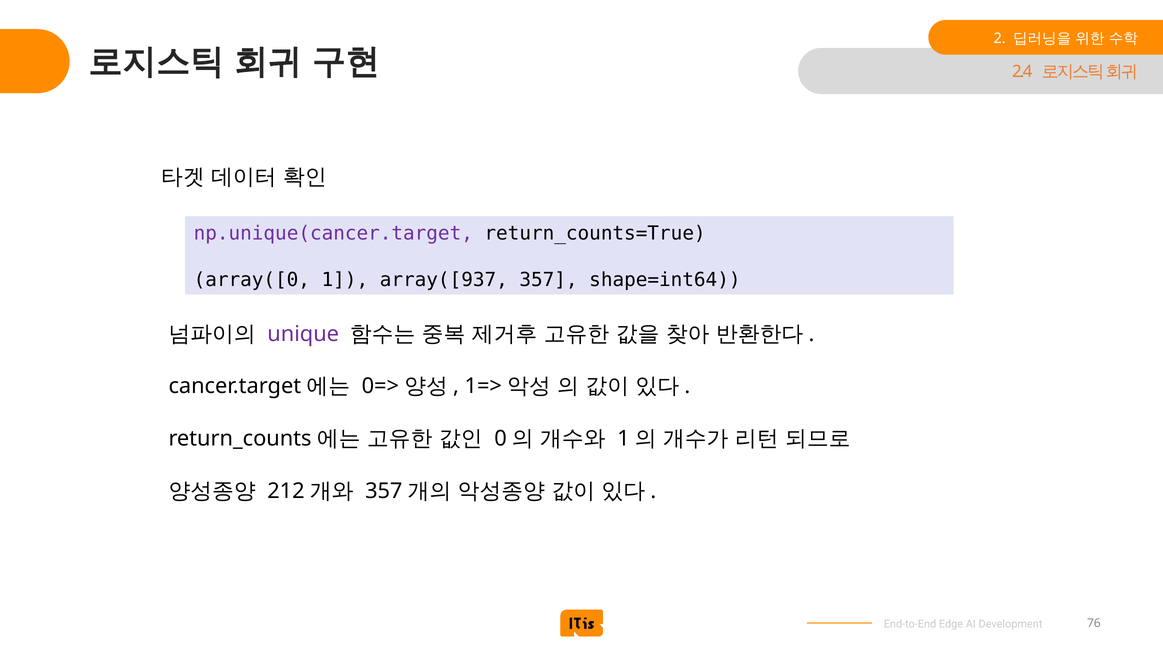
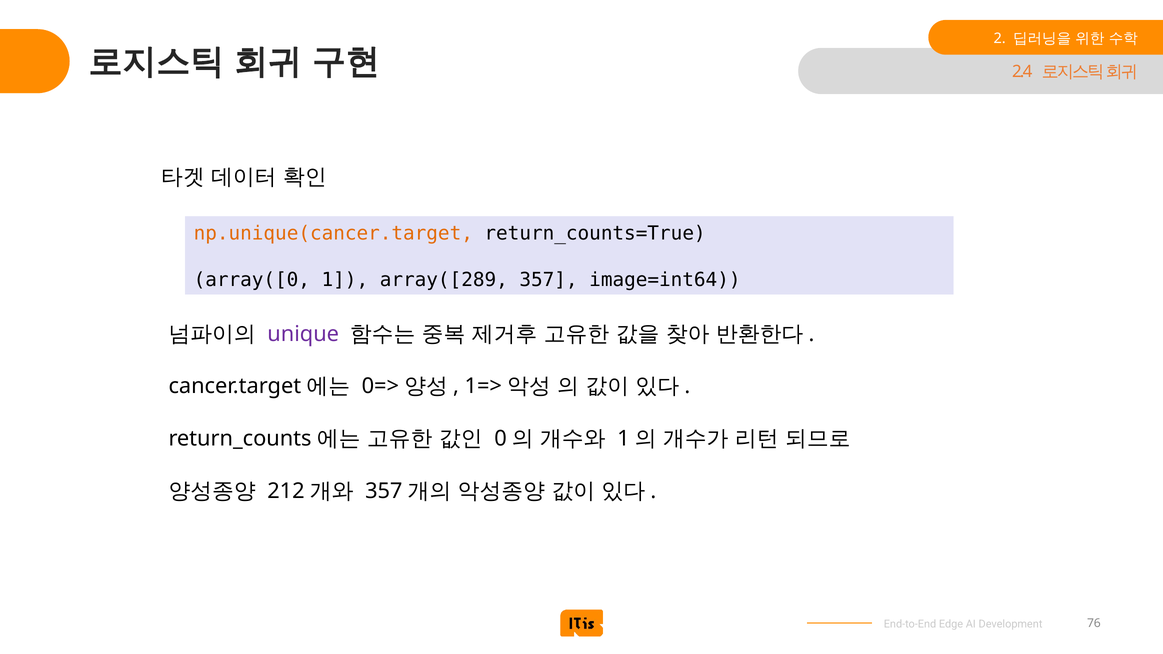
np.unique(cancer.target colour: purple -> orange (333, 233)
array([937: array([937 -> array([289 (444, 280)
shape=int64: shape=int64 -> image=int64 (665, 280)
